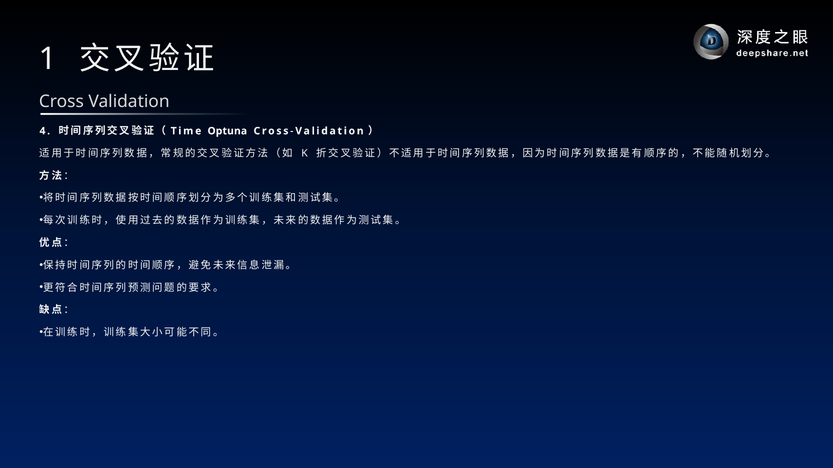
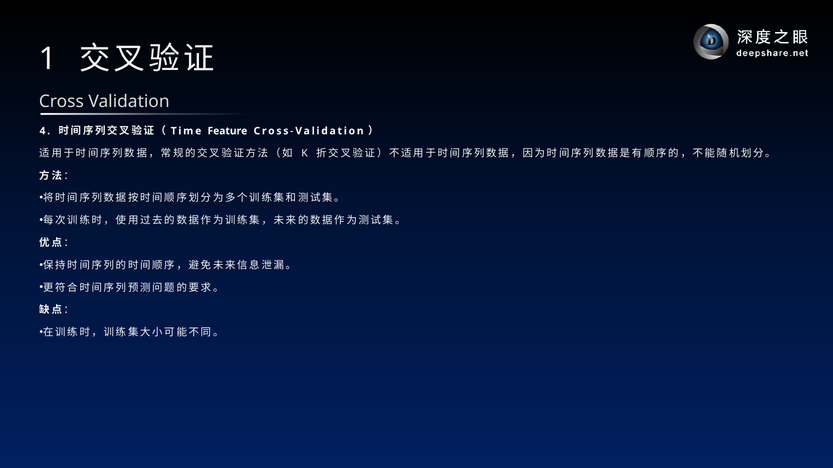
Optuna: Optuna -> Feature (227, 131)
